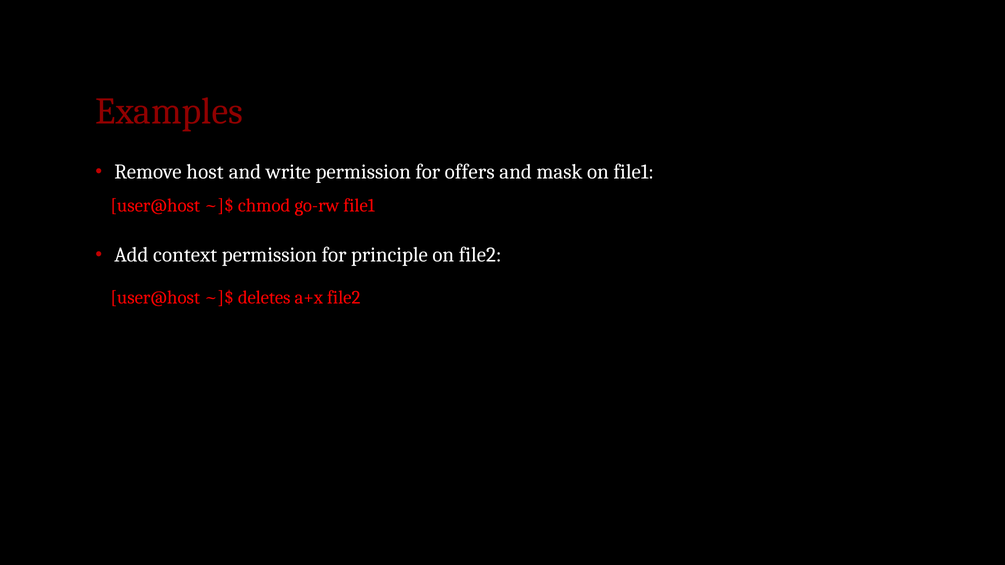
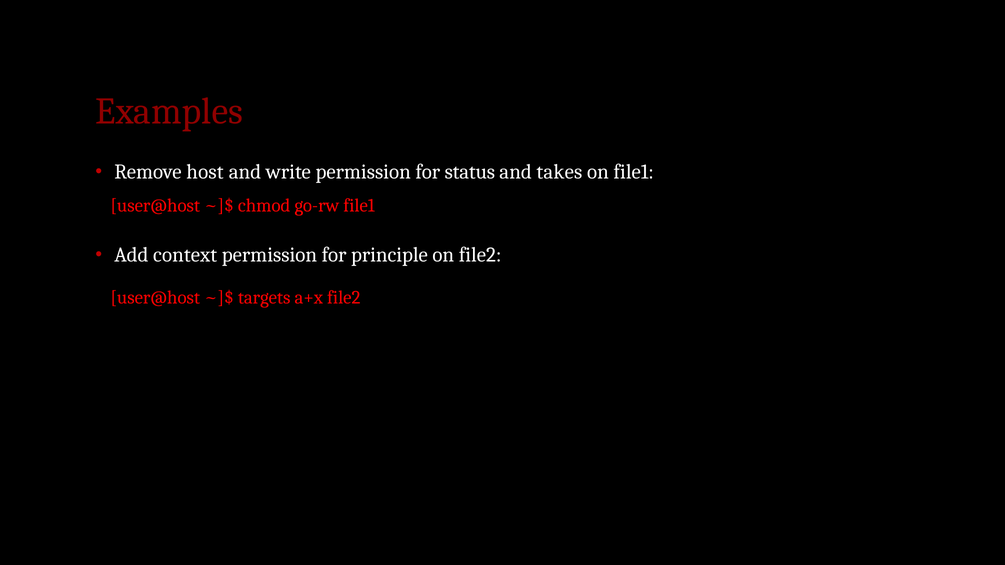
offers: offers -> status (470, 172)
mask: mask -> takes (559, 172)
deletes: deletes -> targets (264, 298)
